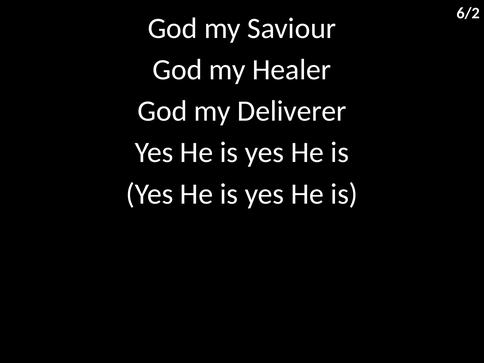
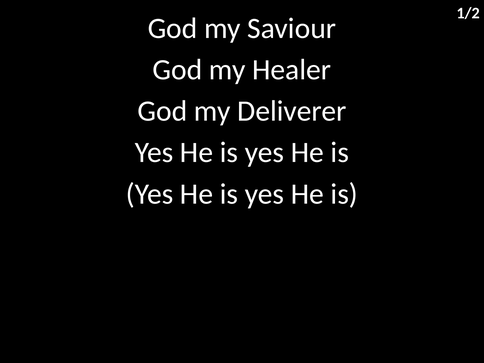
6/2: 6/2 -> 1/2 (468, 13)
